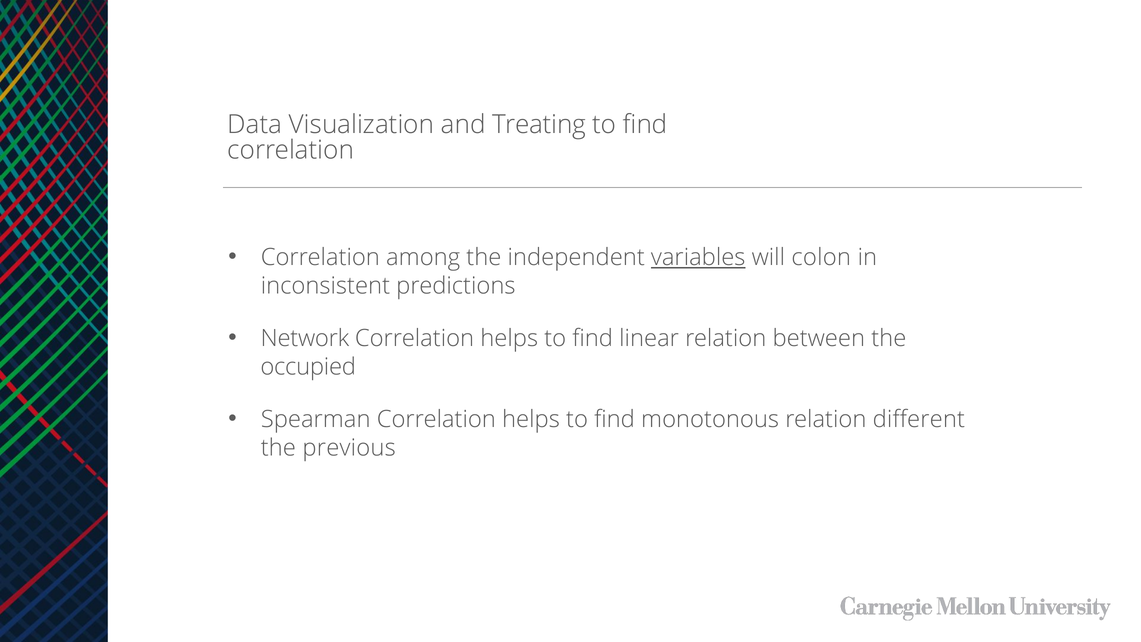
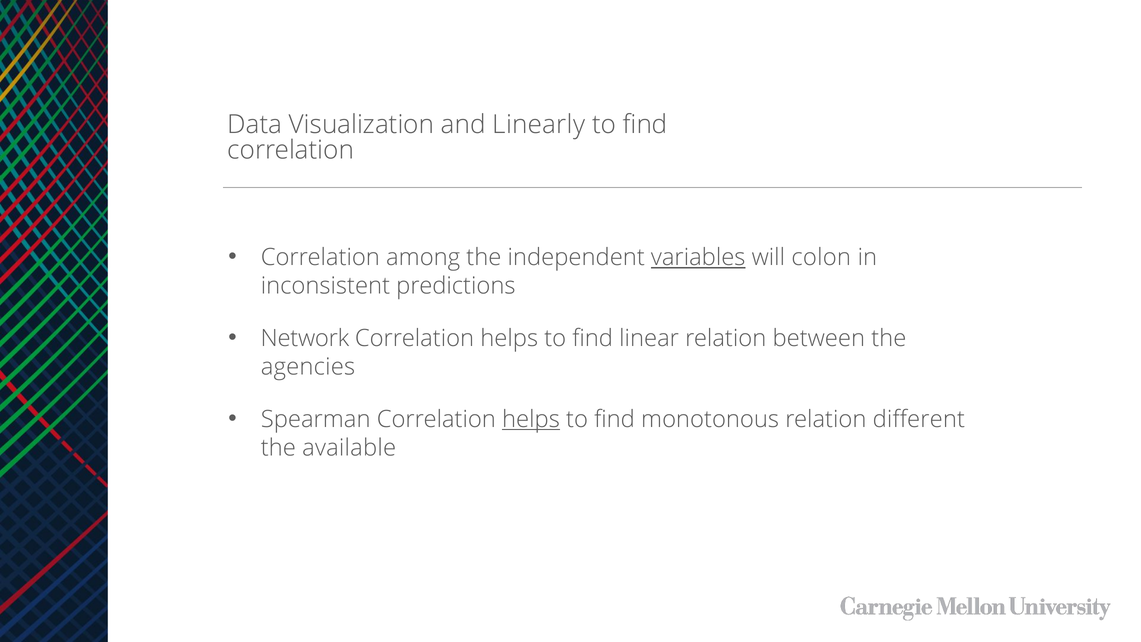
Treating: Treating -> Linearly (539, 125)
occupied: occupied -> agencies (308, 367)
helps underline: none -> present (531, 419)
previous: previous -> available (349, 448)
